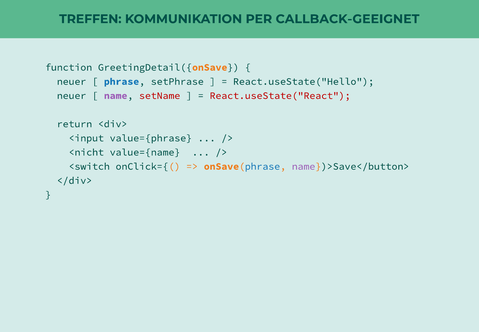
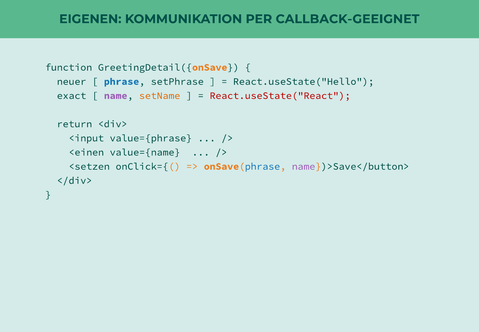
TREFFEN: TREFFEN -> EIGENEN (90, 19)
neuer: neuer -> exact (72, 96)
setName colour: red -> orange (160, 96)
<nicht: <nicht -> <einen (86, 152)
<switch: <switch -> <setzen (89, 166)
